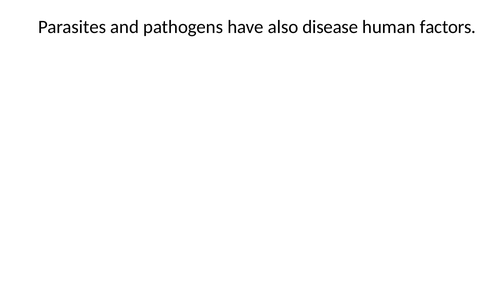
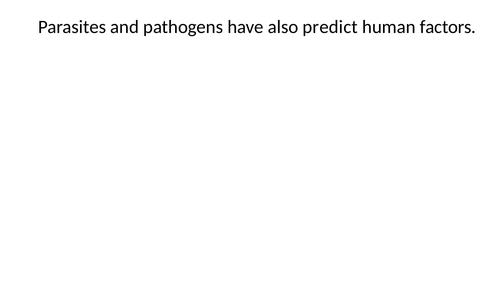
disease: disease -> predict (330, 27)
